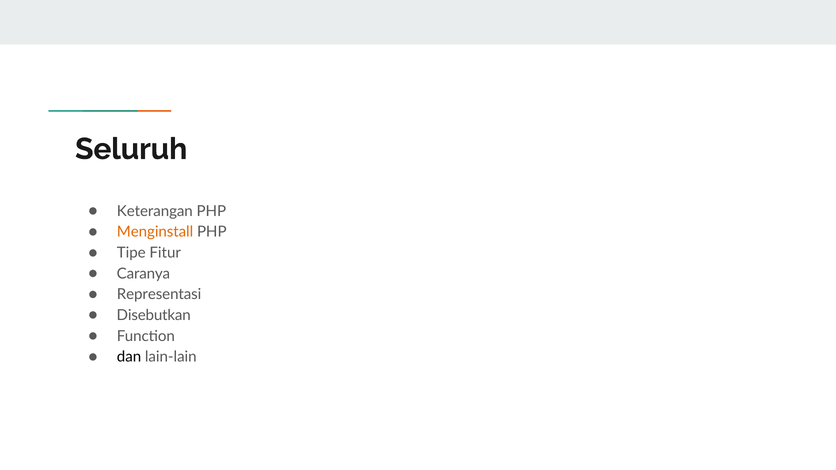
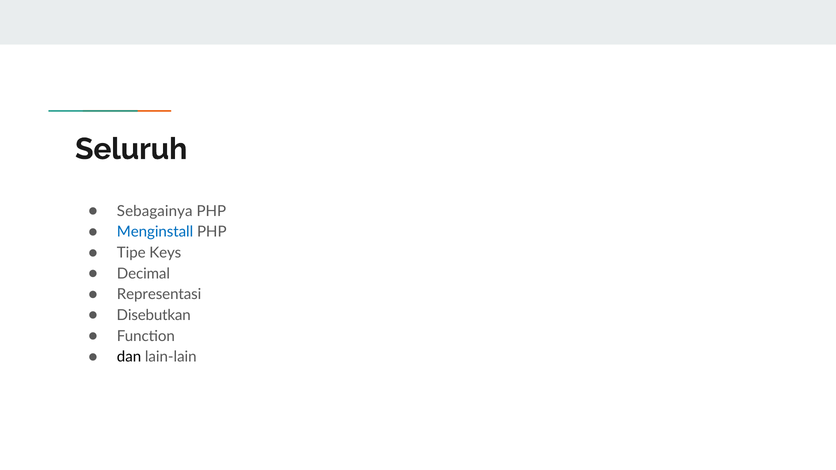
Keterangan: Keterangan -> Sebagainya (155, 211)
Menginstall colour: orange -> blue (155, 232)
Fitur: Fitur -> Keys (165, 253)
Caranya: Caranya -> Decimal (143, 274)
